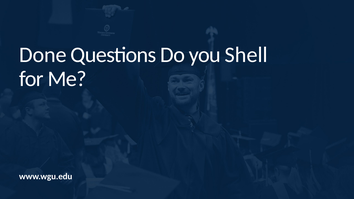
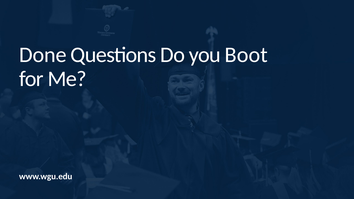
Shell: Shell -> Boot (246, 55)
